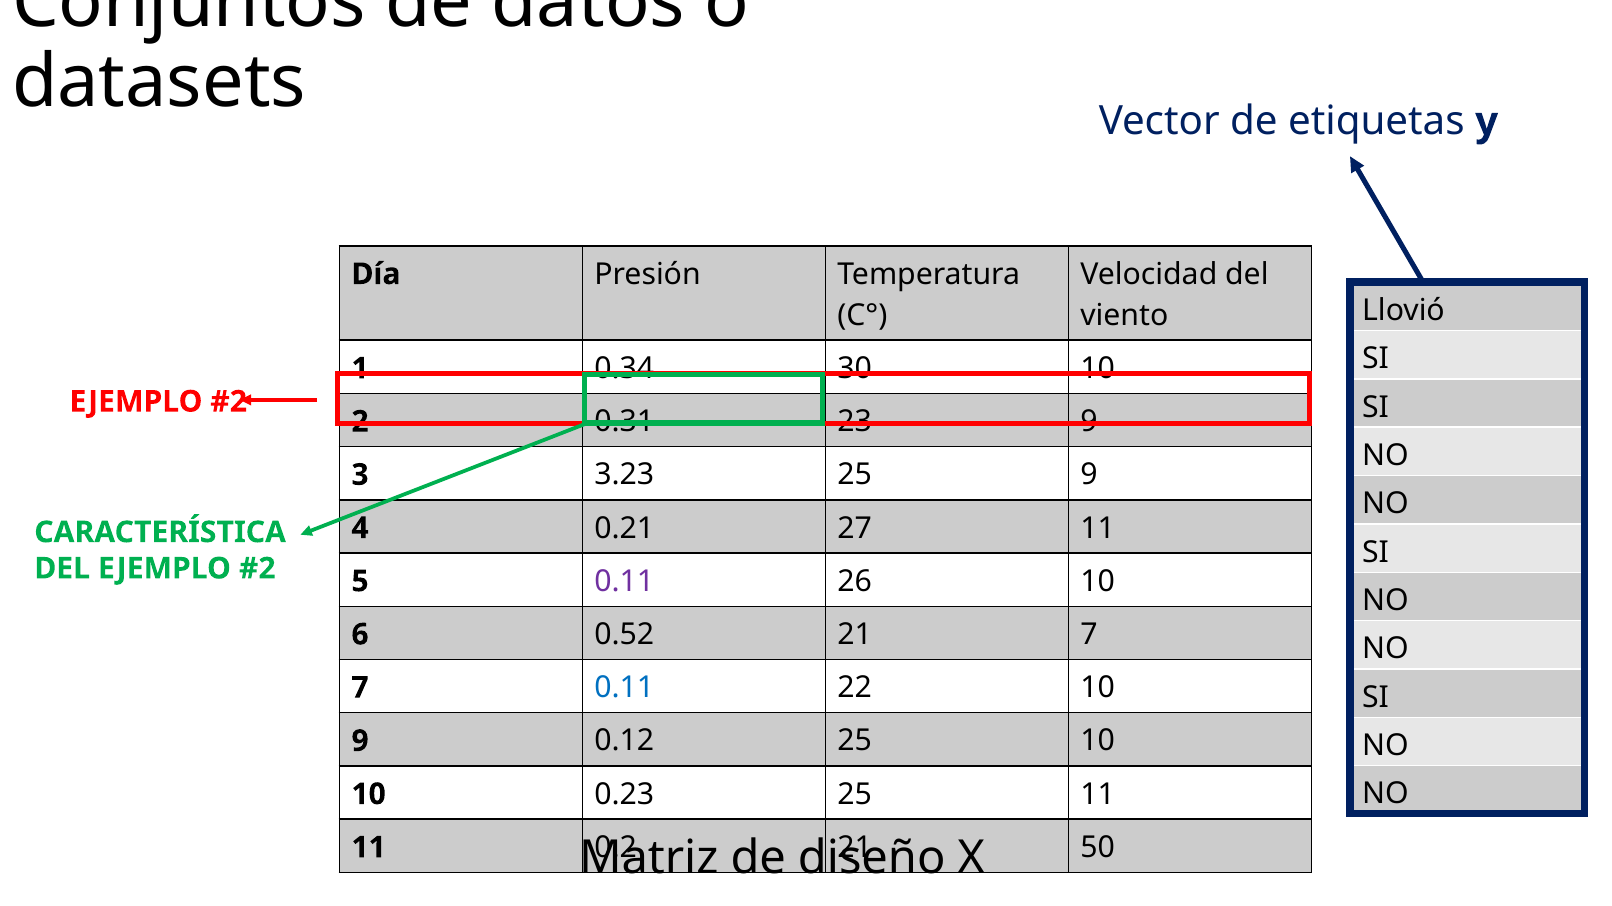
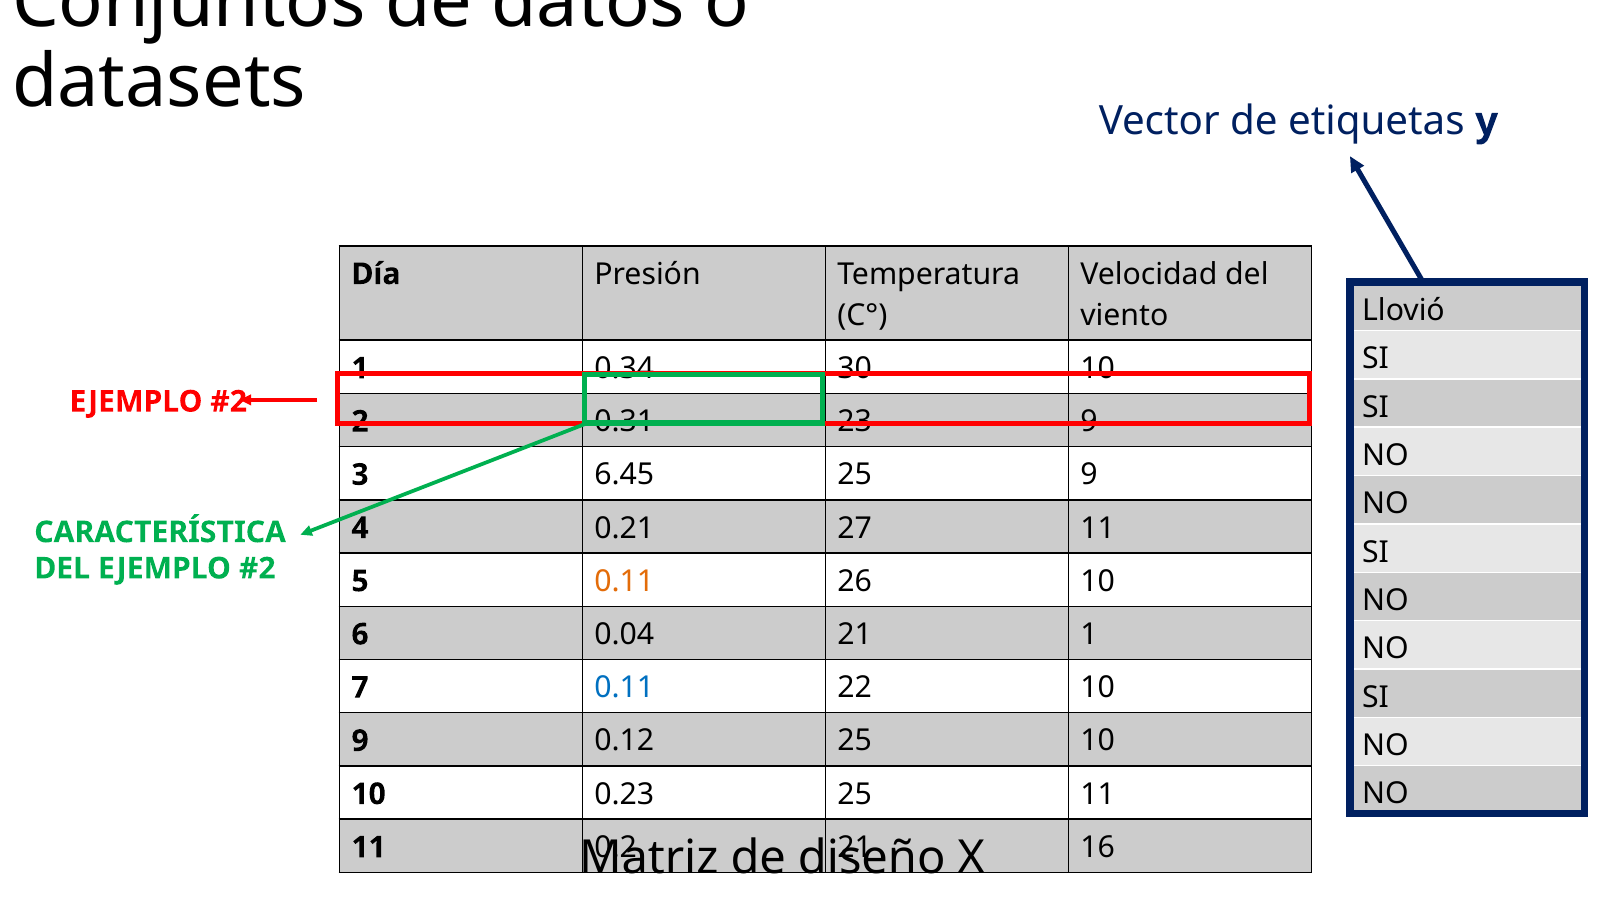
3.23: 3.23 -> 6.45 (624, 475)
0.11 colour: purple -> orange (624, 582)
0.52: 0.52 -> 0.04 (624, 635)
21 7: 7 -> 1 (1089, 635)
50: 50 -> 16 (1098, 848)
